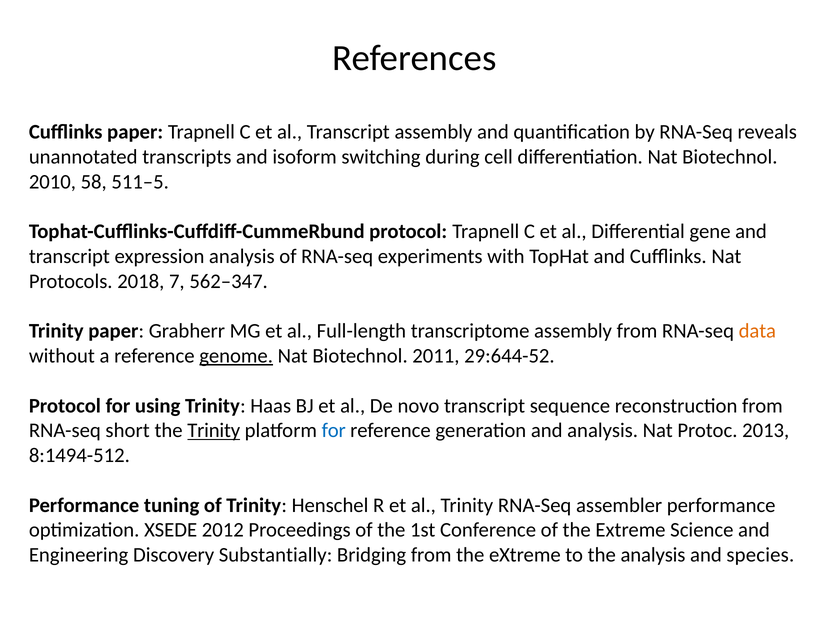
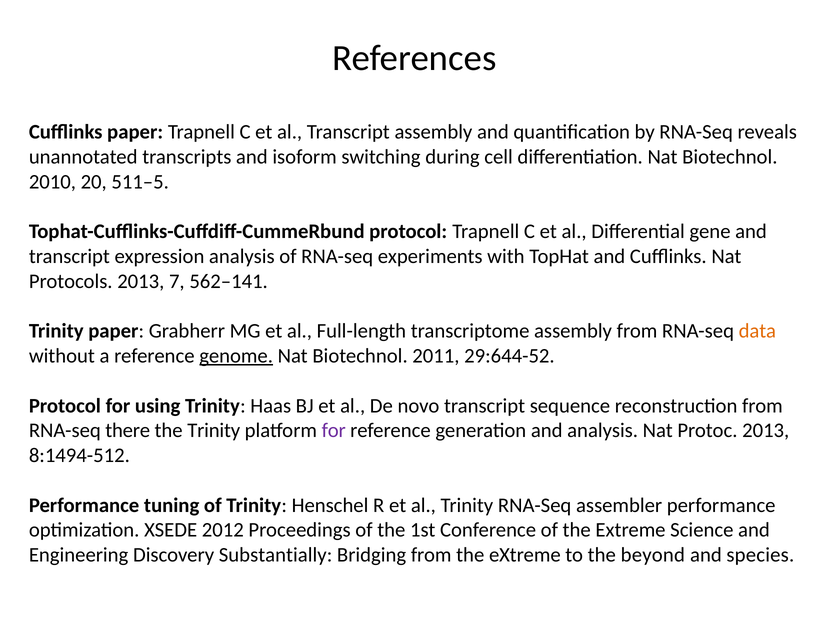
58: 58 -> 20 (94, 182)
Protocols 2018: 2018 -> 2013 (141, 281)
562–347: 562–347 -> 562–141 (229, 281)
short: short -> there (128, 430)
Trinity underline: present -> none (214, 430)
for colour: blue -> purple (334, 430)
the analysis: analysis -> beyond (653, 555)
